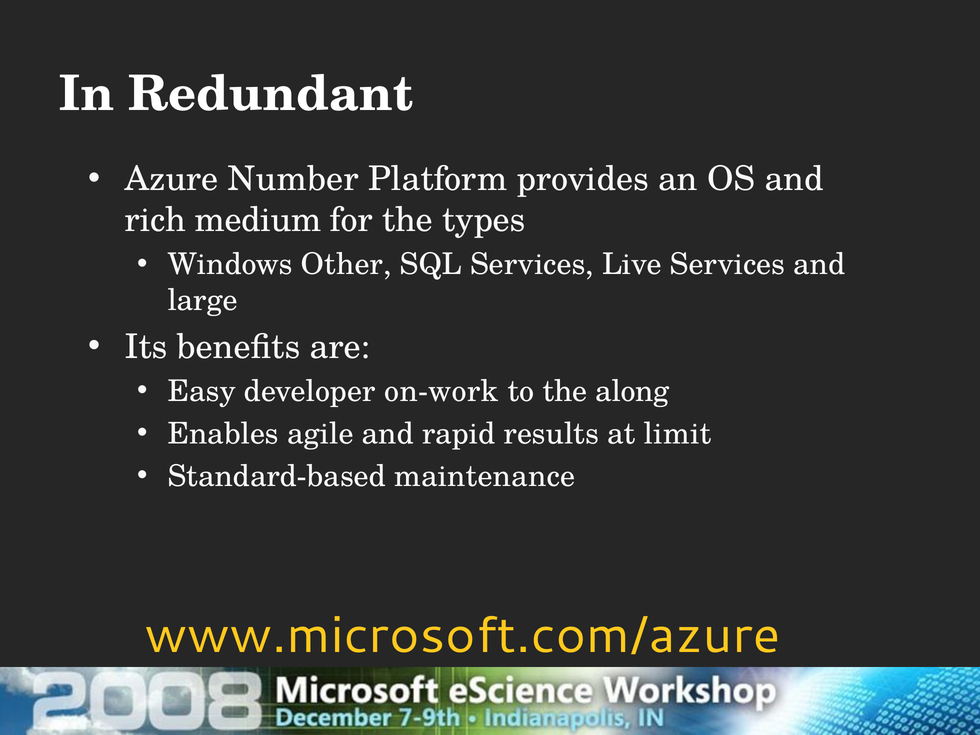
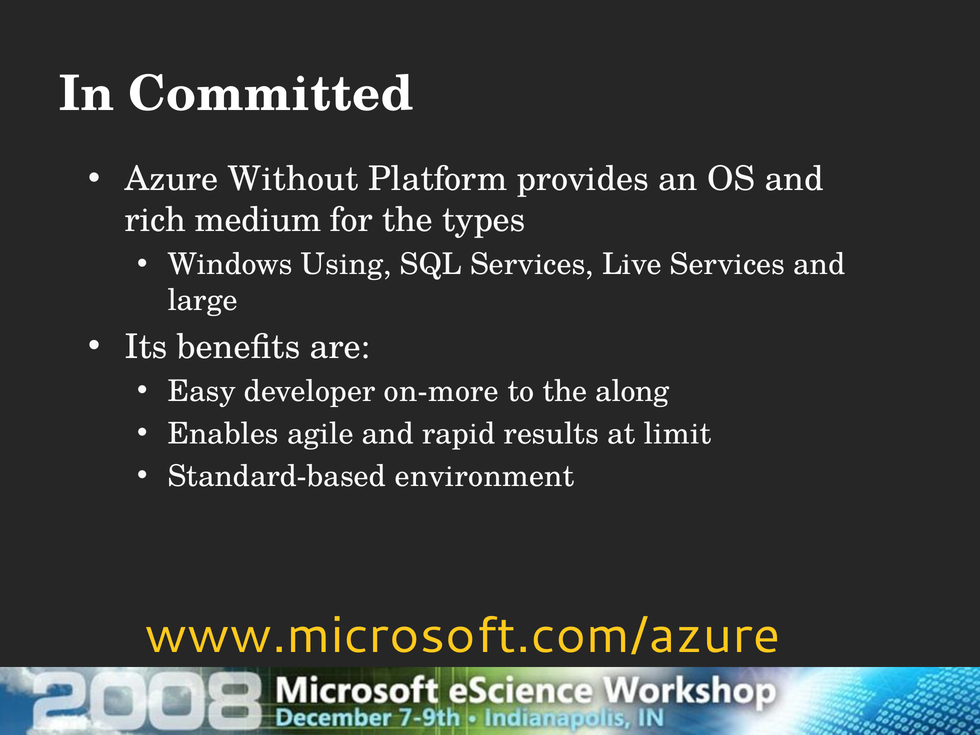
Redundant: Redundant -> Committed (271, 94)
Number: Number -> Without (293, 179)
Other: Other -> Using (346, 265)
on-work: on-work -> on-more (441, 391)
maintenance: maintenance -> environment (485, 476)
